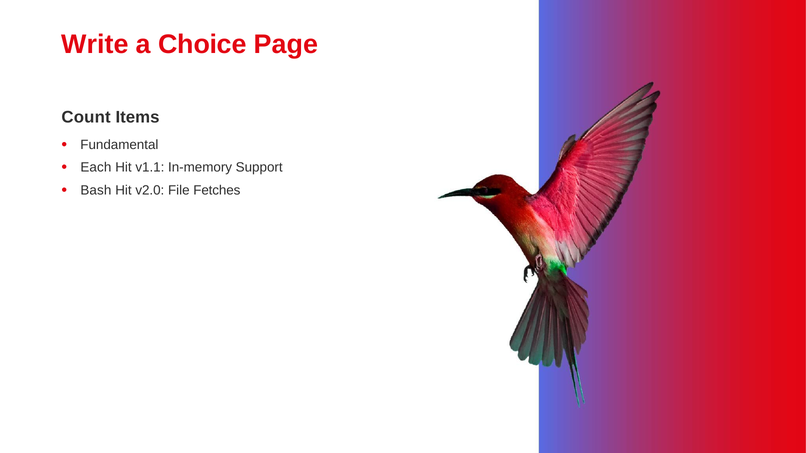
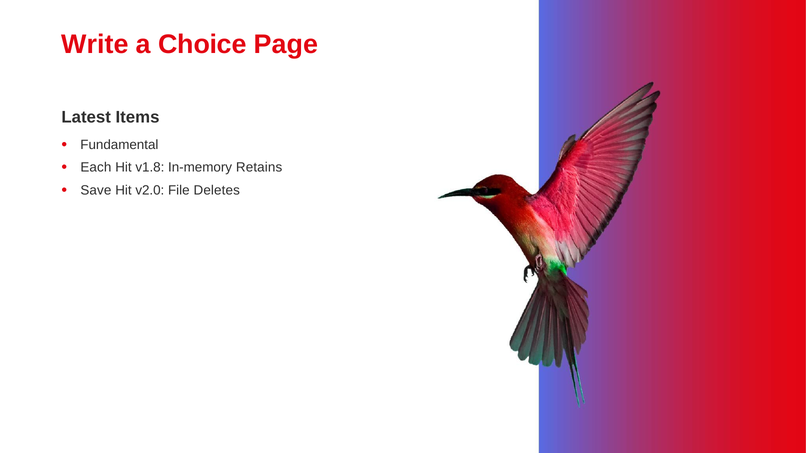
Count: Count -> Latest (86, 118)
v1.1: v1.1 -> v1.8 (150, 168)
Support: Support -> Retains (259, 168)
Bash: Bash -> Save (96, 191)
Fetches: Fetches -> Deletes (217, 191)
